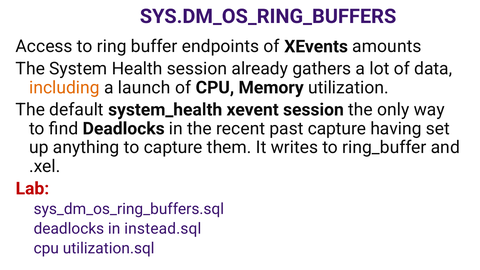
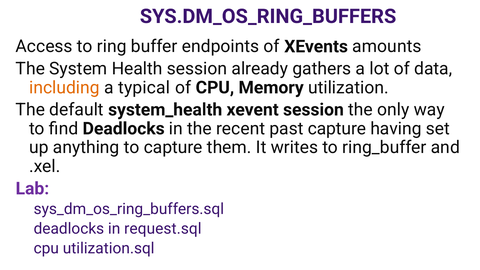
launch: launch -> typical (144, 88)
Lab colour: red -> purple (32, 189)
instead.sql: instead.sql -> request.sql (163, 229)
